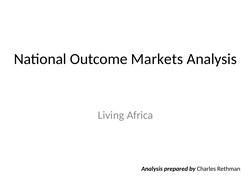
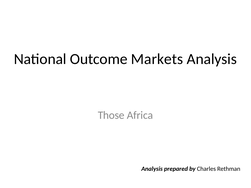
Living: Living -> Those (111, 115)
